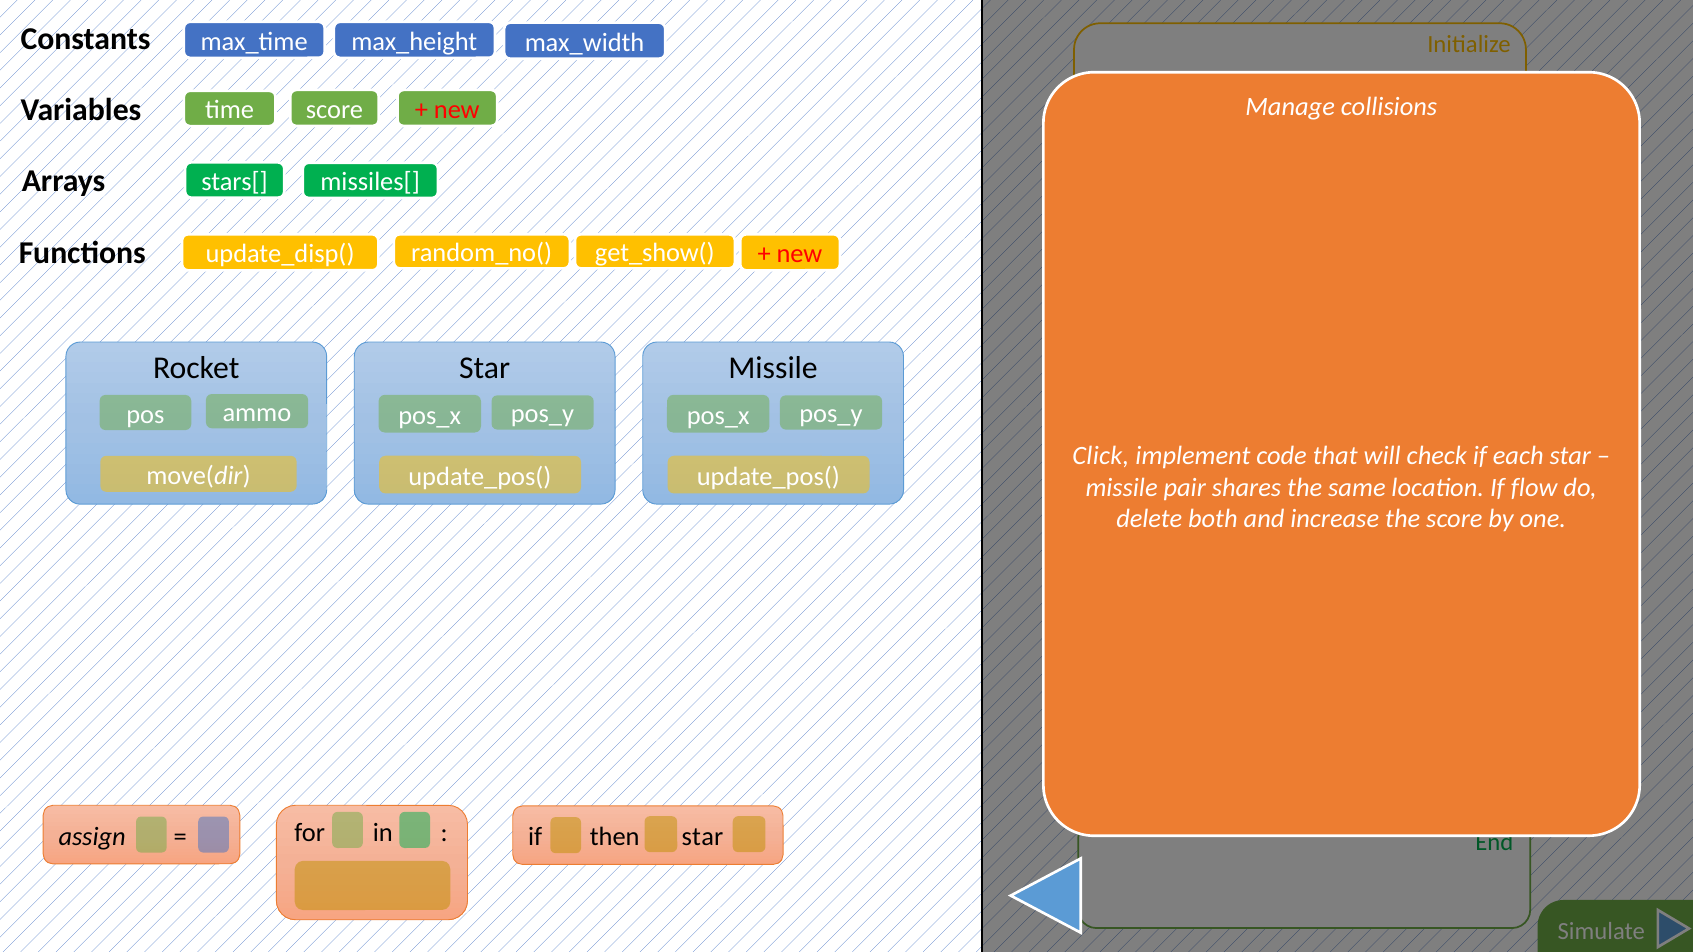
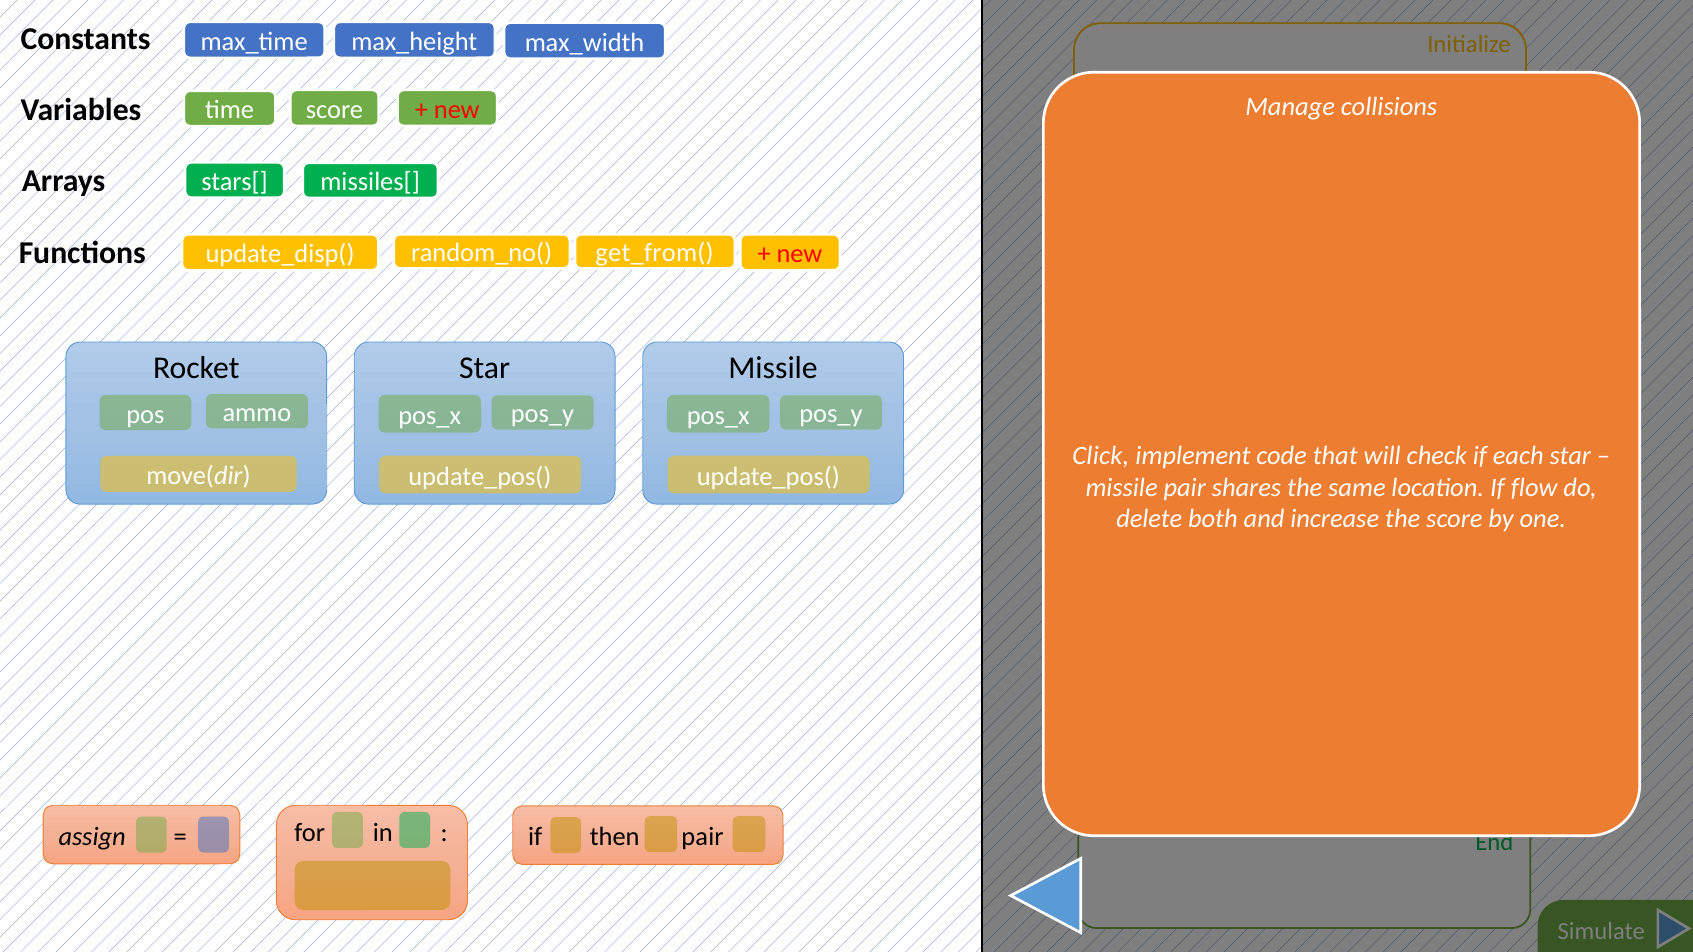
get_show(: get_show( -> get_from( (655, 253)
then star: star -> pair (703, 837)
